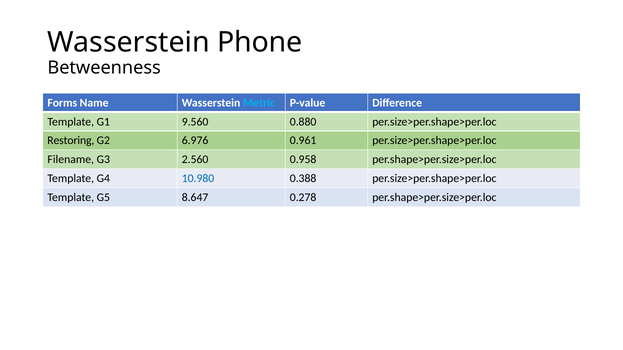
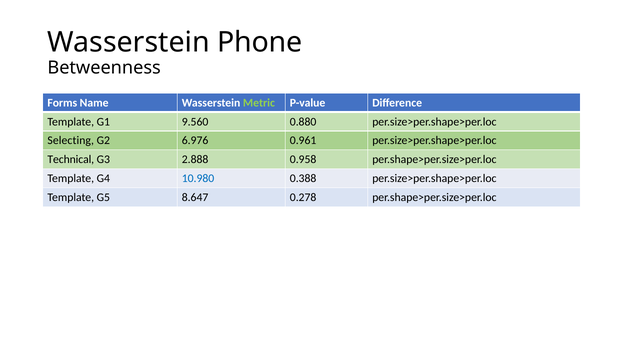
Metric colour: light blue -> light green (259, 103)
Restoring: Restoring -> Selecting (71, 141)
Filename: Filename -> Technical (71, 160)
2.560: 2.560 -> 2.888 (195, 160)
